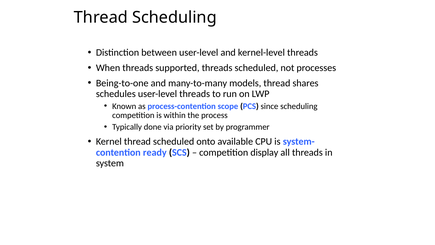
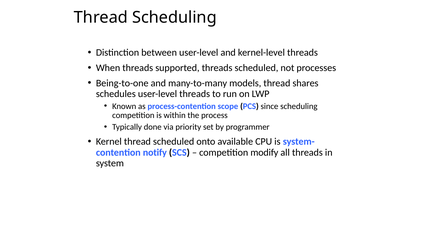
ready: ready -> notify (155, 152)
display: display -> modify (264, 152)
